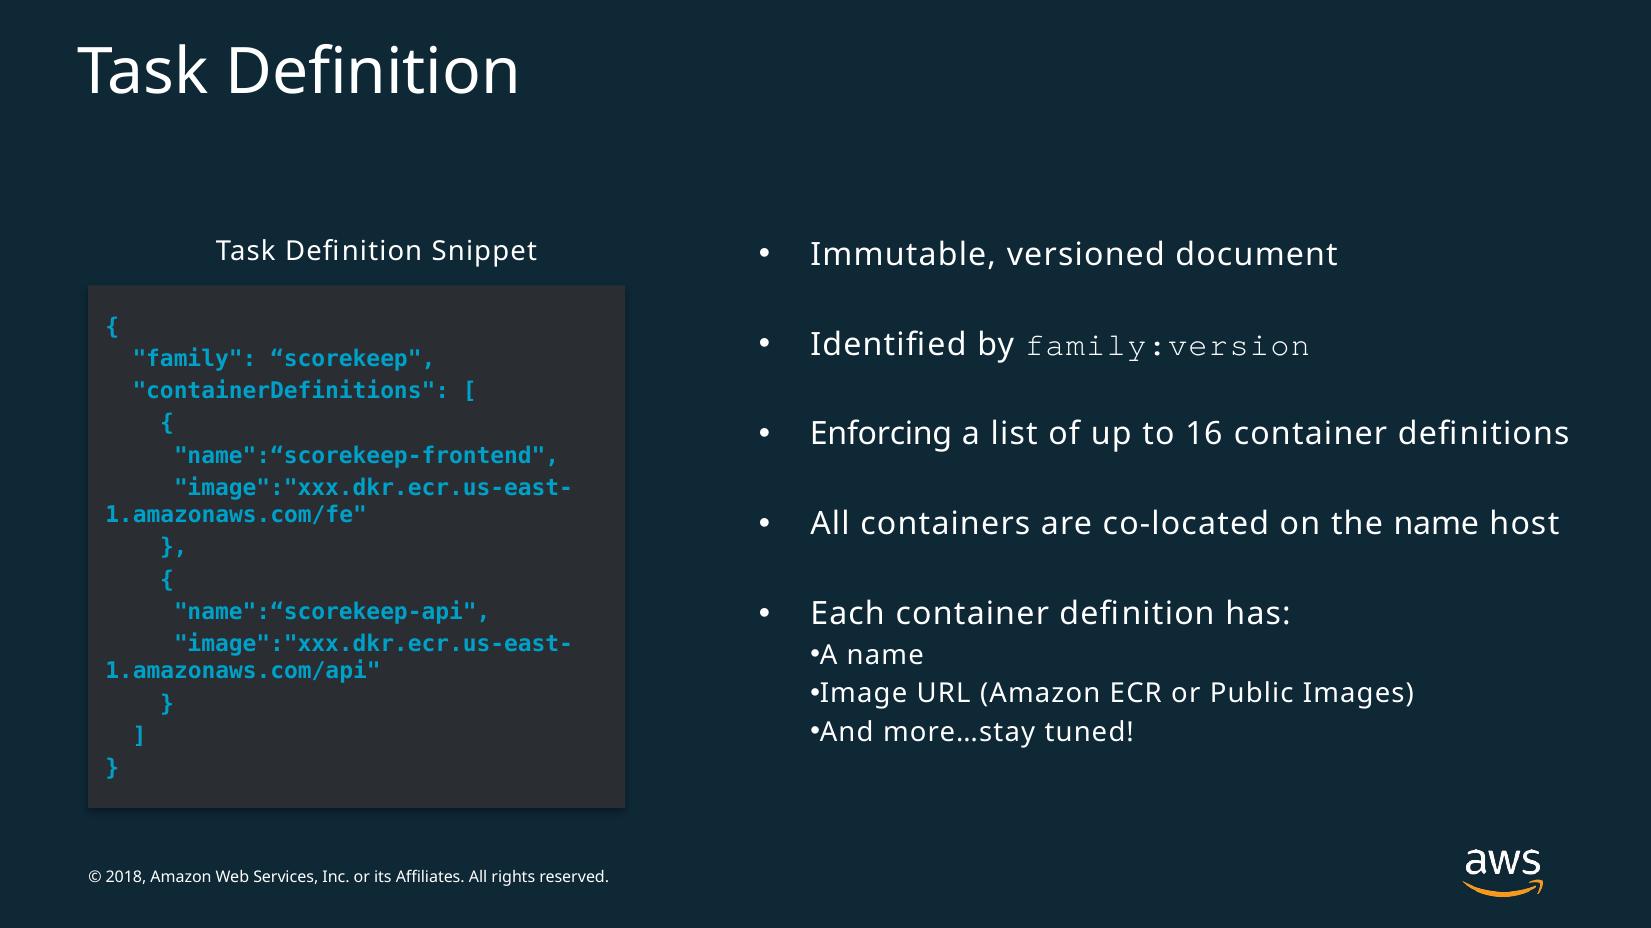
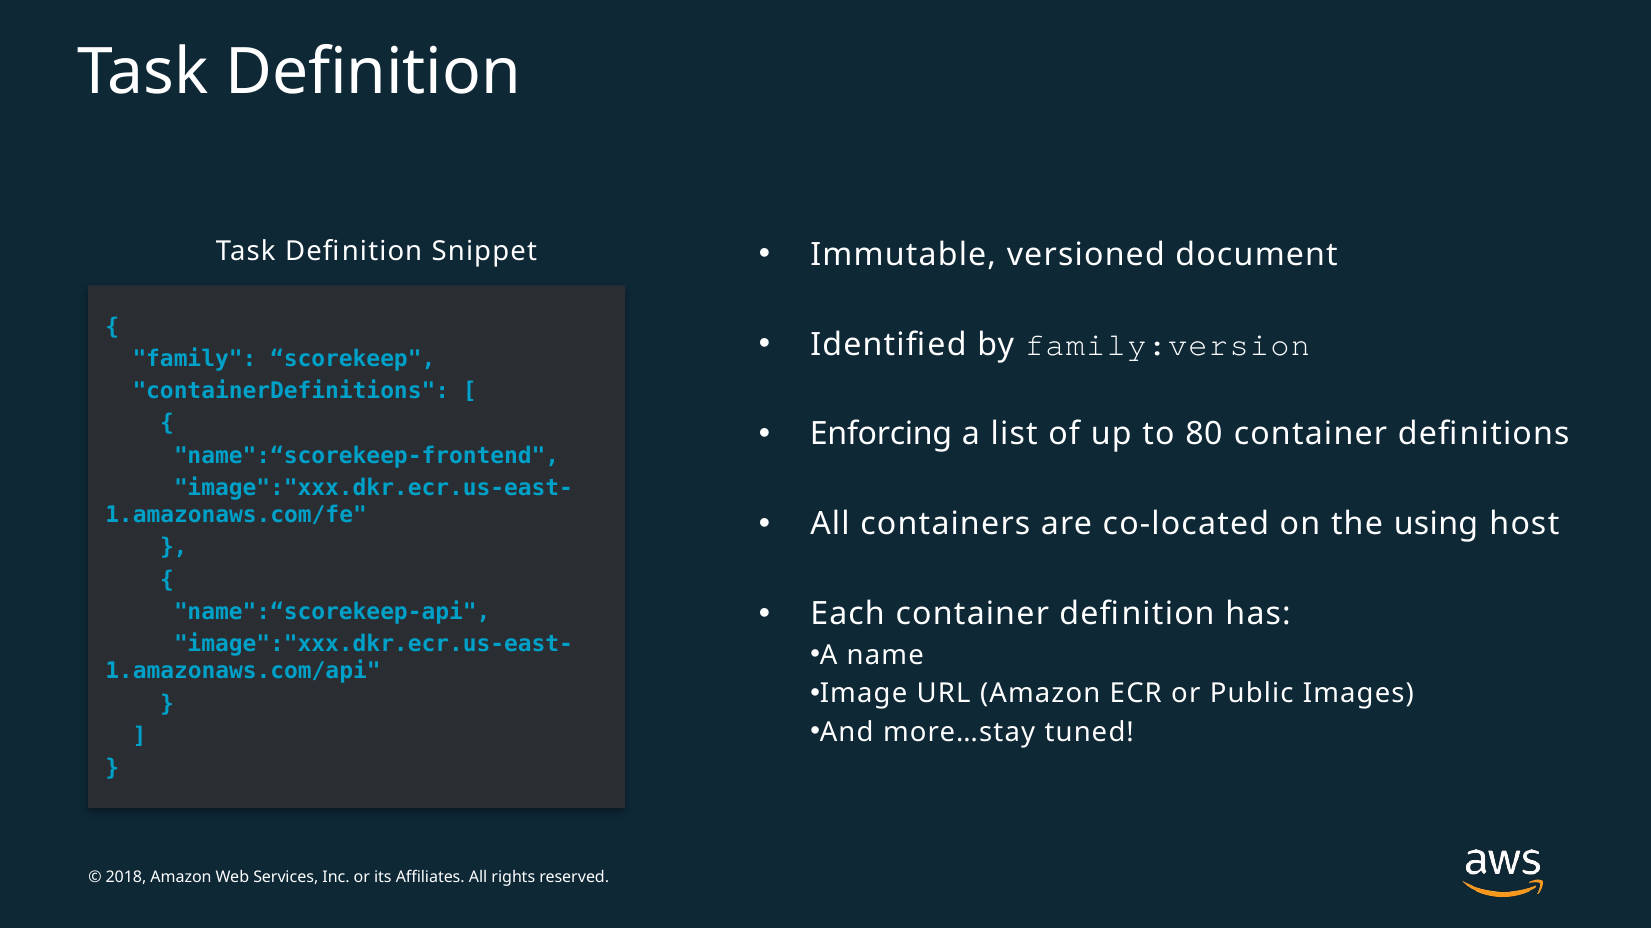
16: 16 -> 80 (1204, 435)
the name: name -> using (1436, 525)
